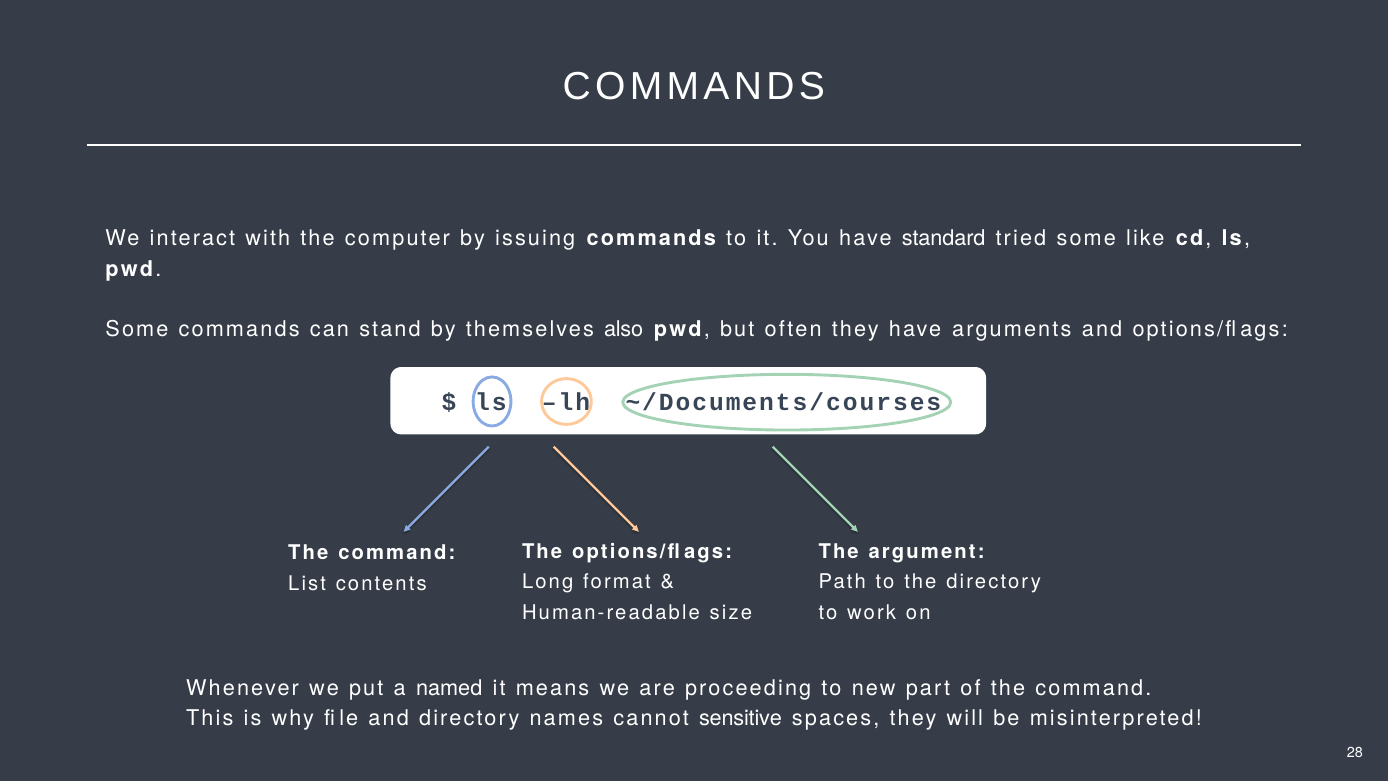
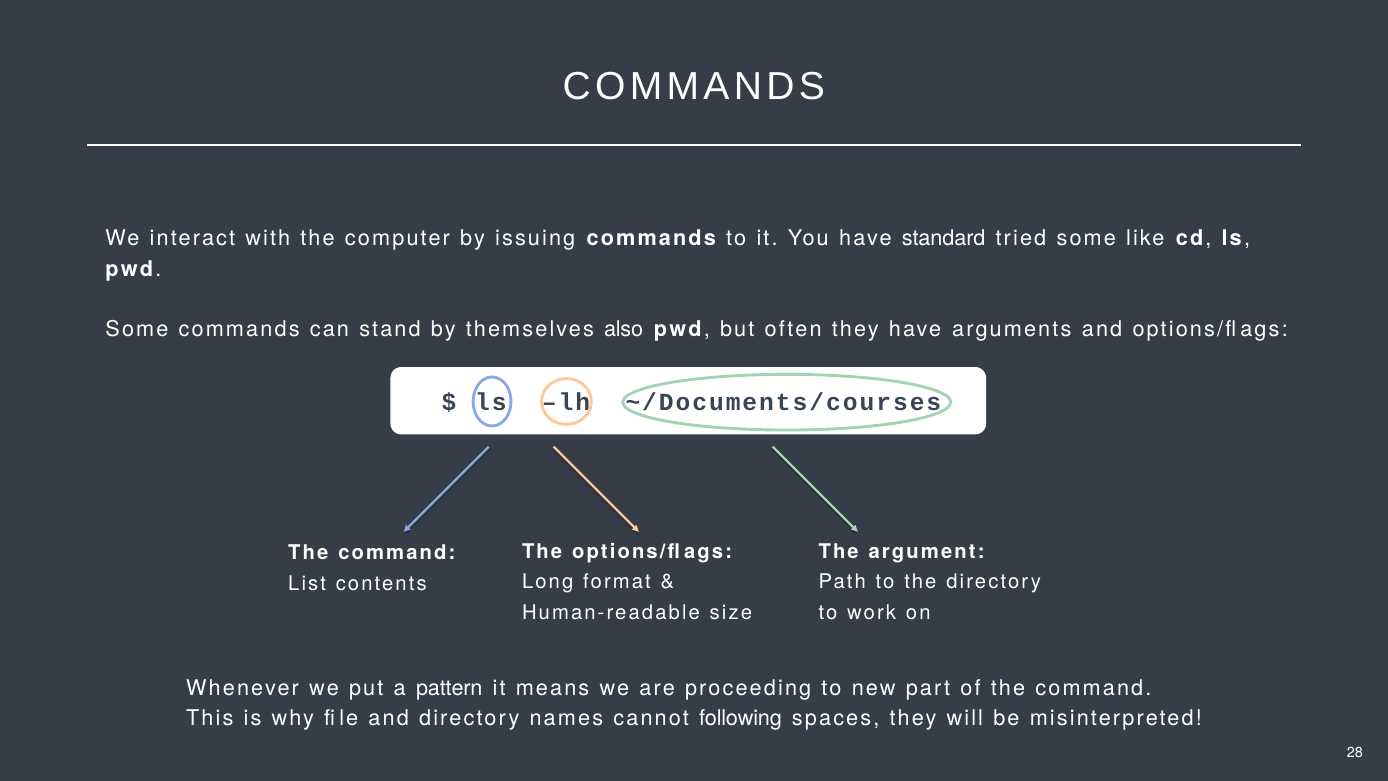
named: named -> pattern (449, 689)
sensitive: sensitive -> following (740, 719)
